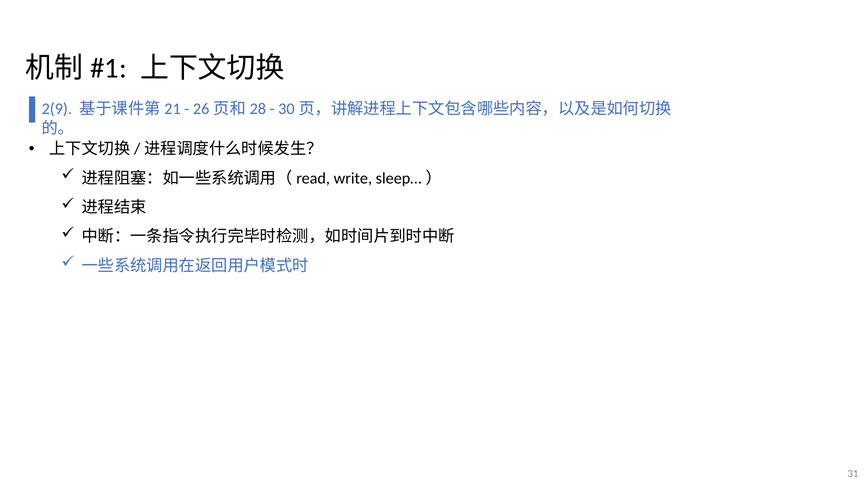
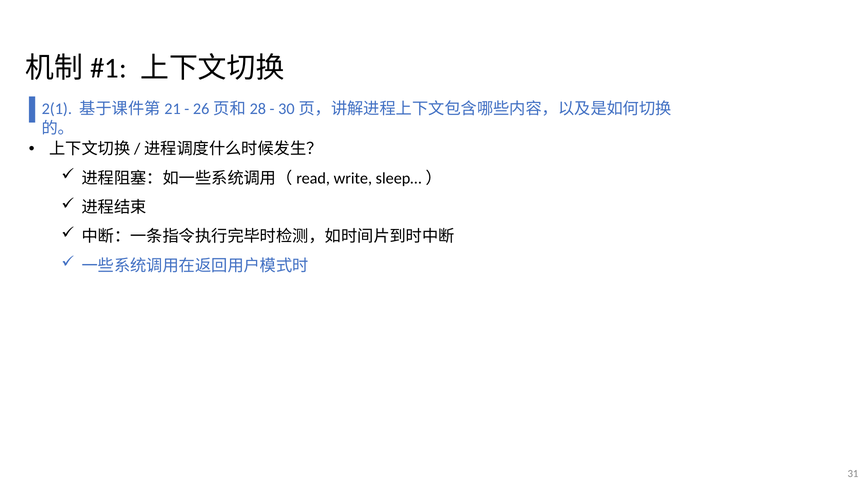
2(9: 2(9 -> 2(1 (57, 109)
